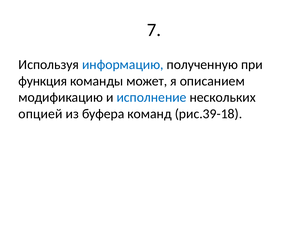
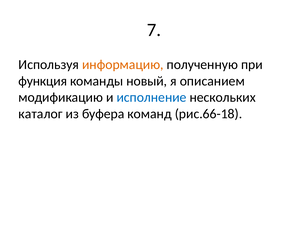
информацию colour: blue -> orange (123, 65)
может: может -> новый (147, 81)
опцией: опцией -> каталог (41, 114)
рис.39-18: рис.39-18 -> рис.66-18 (209, 114)
